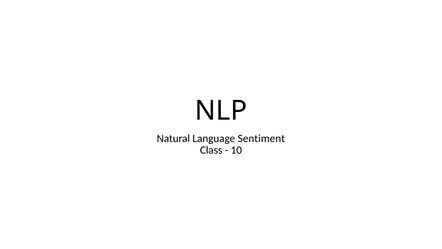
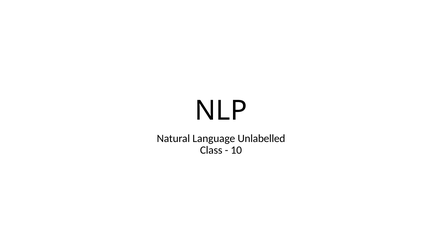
Sentiment: Sentiment -> Unlabelled (261, 138)
